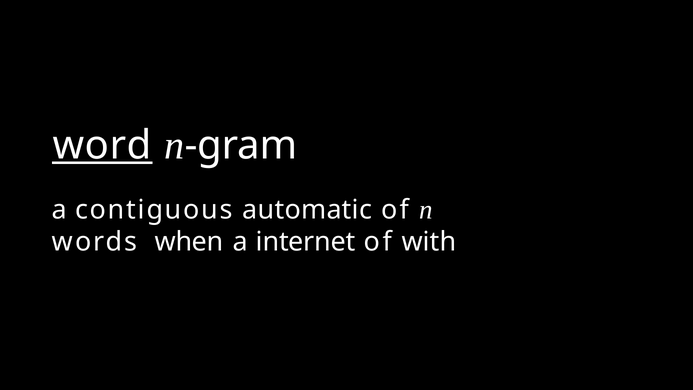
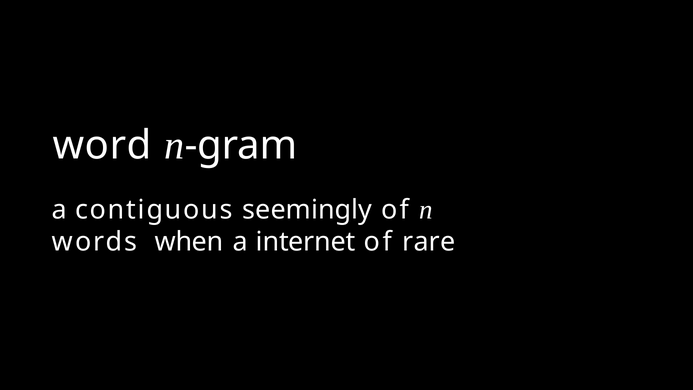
word underline: present -> none (102, 145)
automatic: automatic -> seemingly (307, 210)
with: with -> rare (429, 242)
